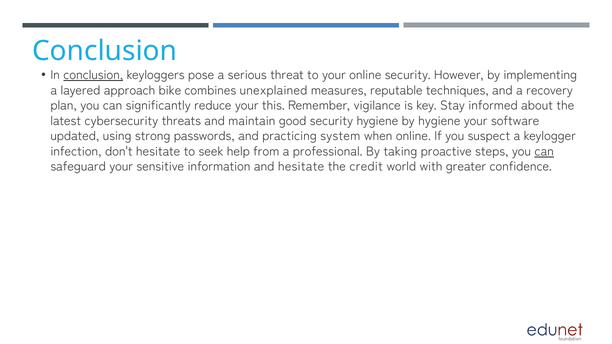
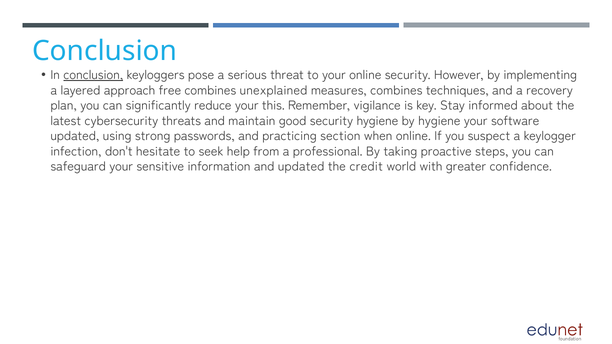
bike: bike -> free (170, 90)
measures reputable: reputable -> combines (396, 90)
system: system -> section (340, 136)
can underline: present -> none (544, 152)
and hesitate: hesitate -> updated (301, 167)
